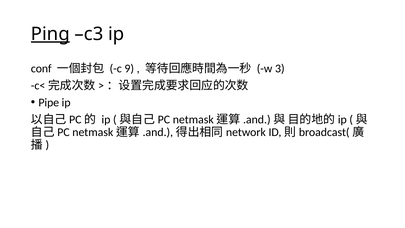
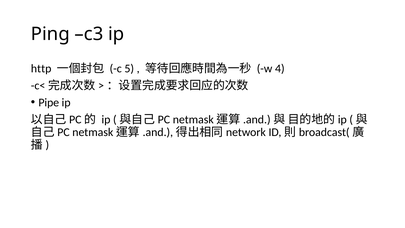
Ping underline: present -> none (50, 34)
conf: conf -> http (41, 68)
9: 9 -> 5 (129, 68)
3: 3 -> 4 (280, 68)
